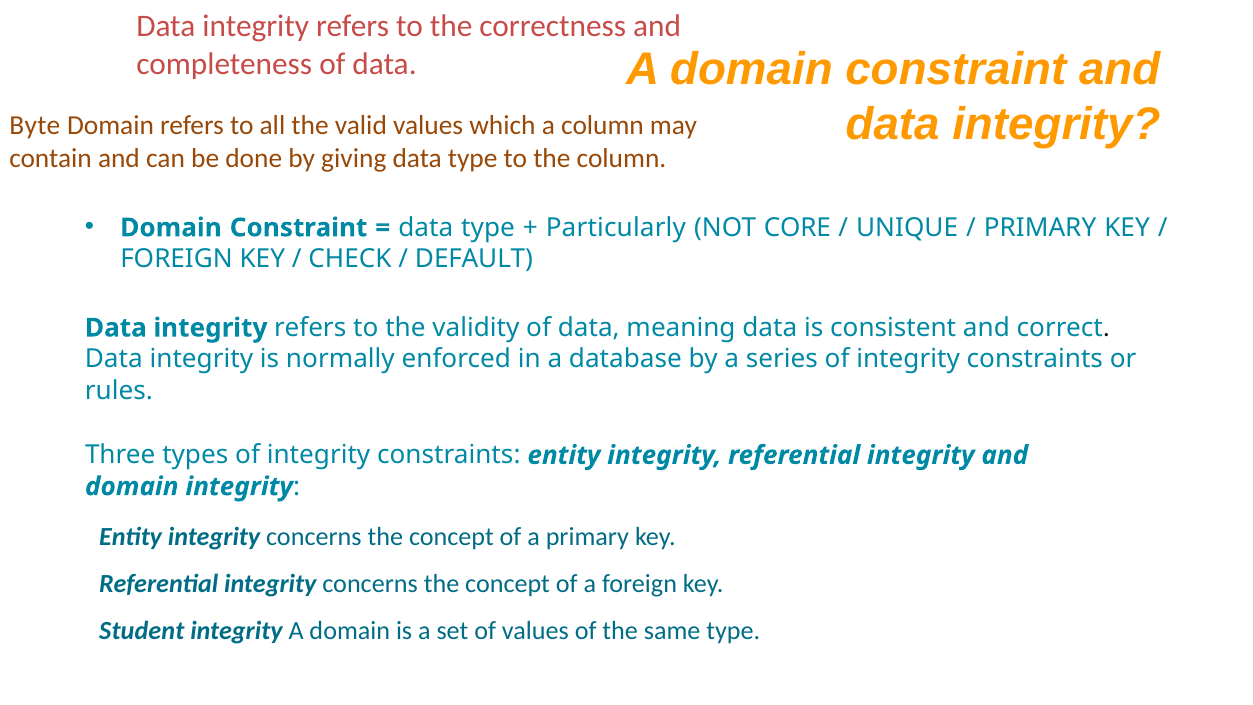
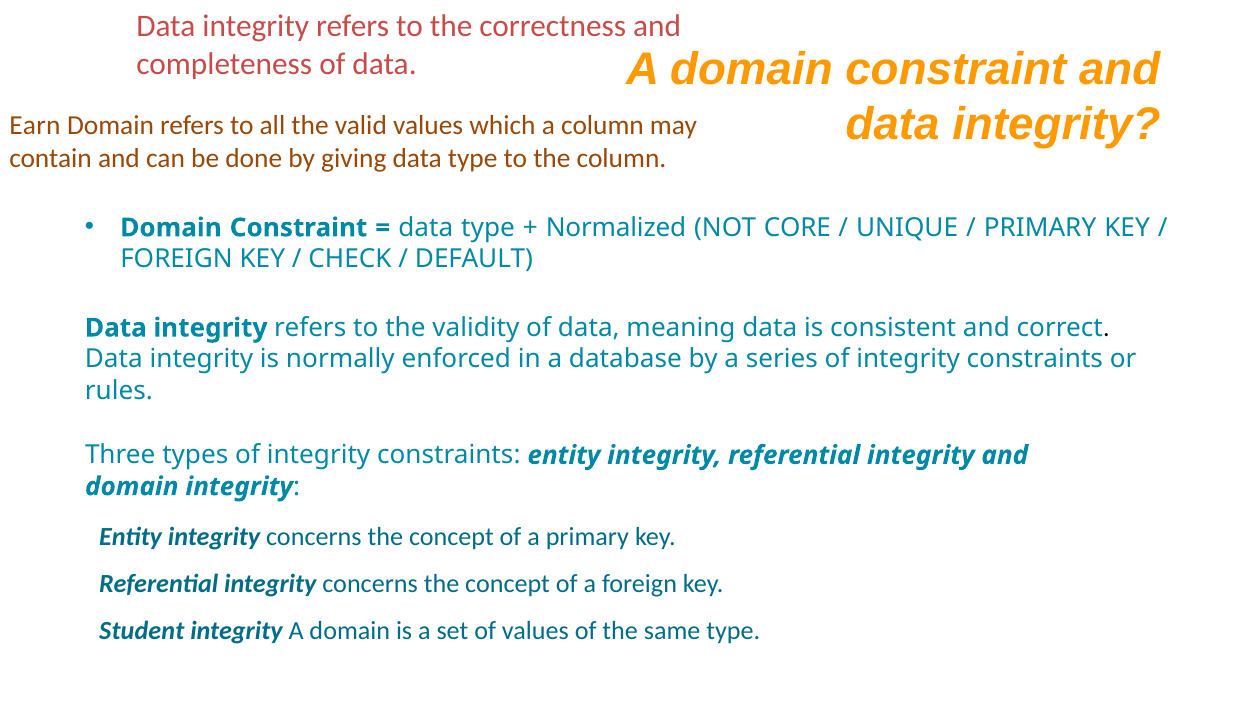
Byte: Byte -> Earn (35, 126)
Particularly: Particularly -> Normalized (616, 228)
